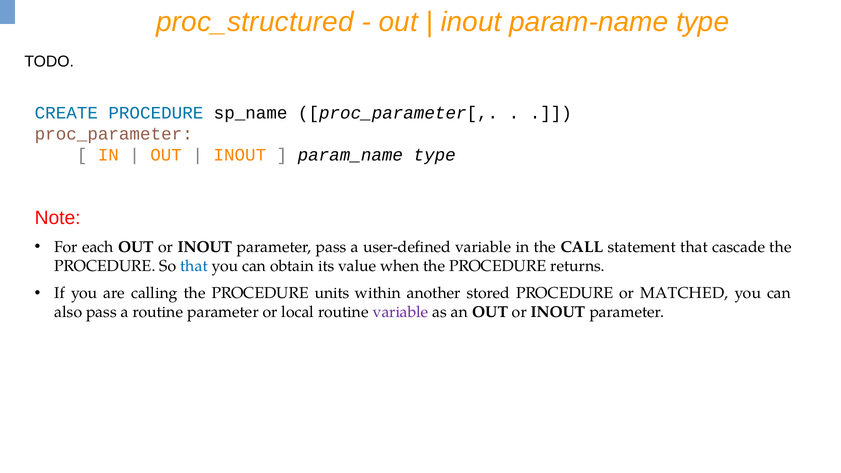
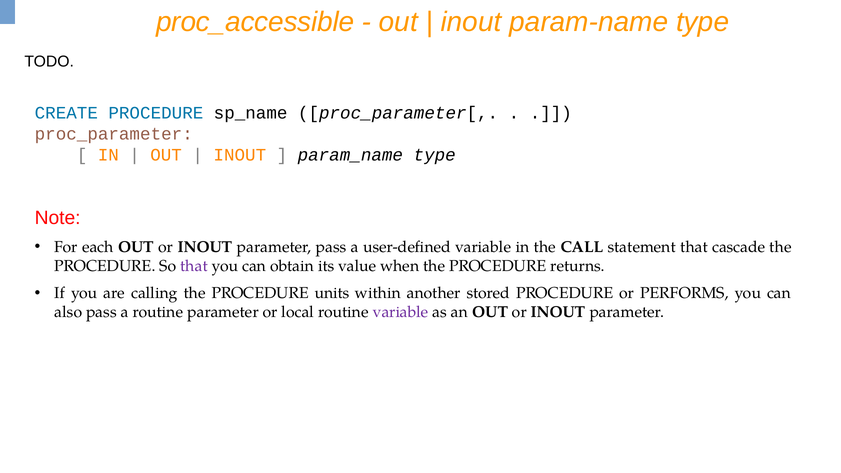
proc_structured: proc_structured -> proc_accessible (255, 22)
that colour: blue -> purple (194, 266)
MATCHED: MATCHED -> PERFORMS (684, 293)
